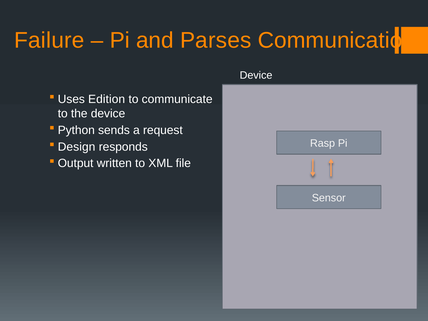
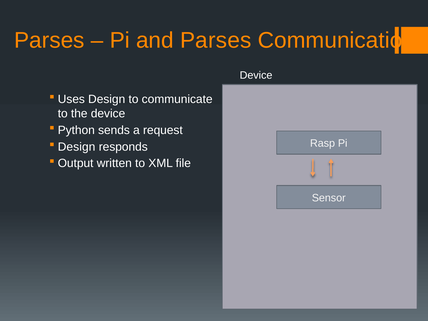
Failure: Failure -> Parses (49, 40)
Uses Edition: Edition -> Design (107, 99)
